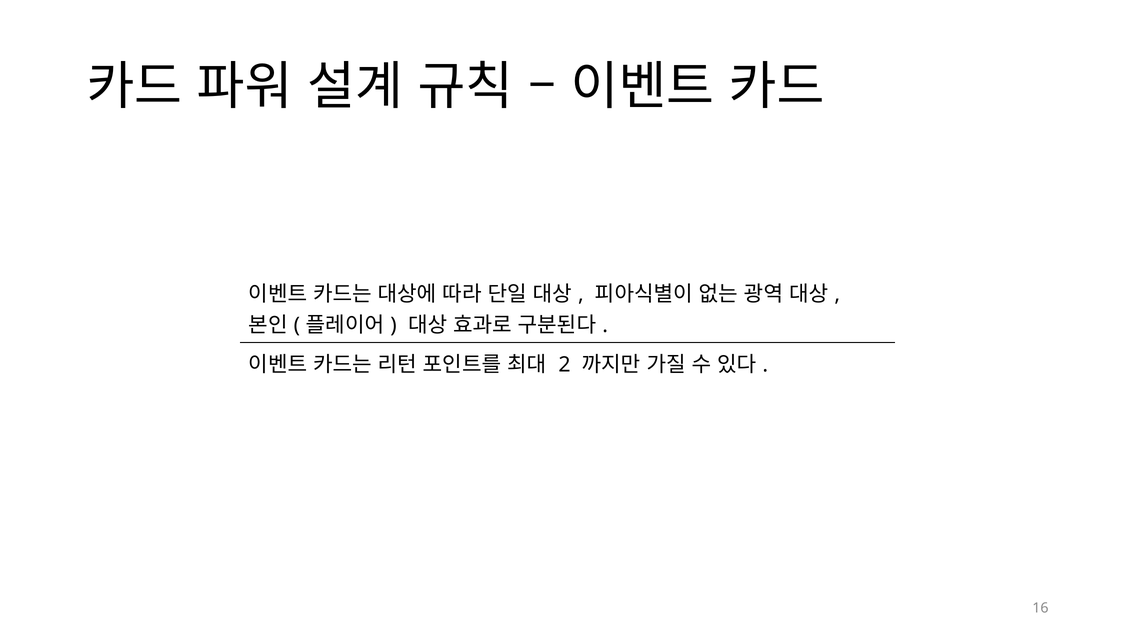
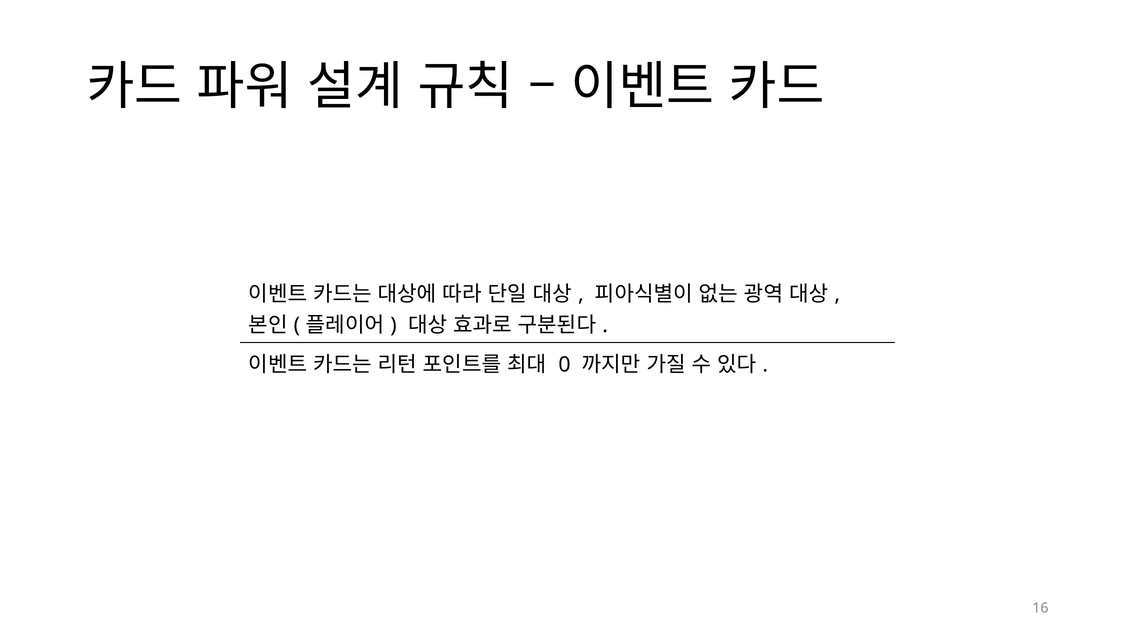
2: 2 -> 0 (565, 365)
